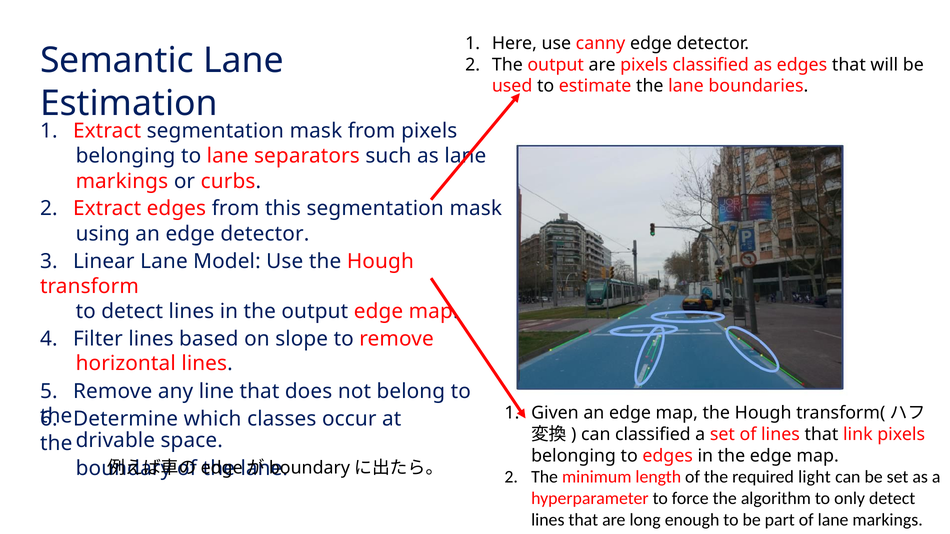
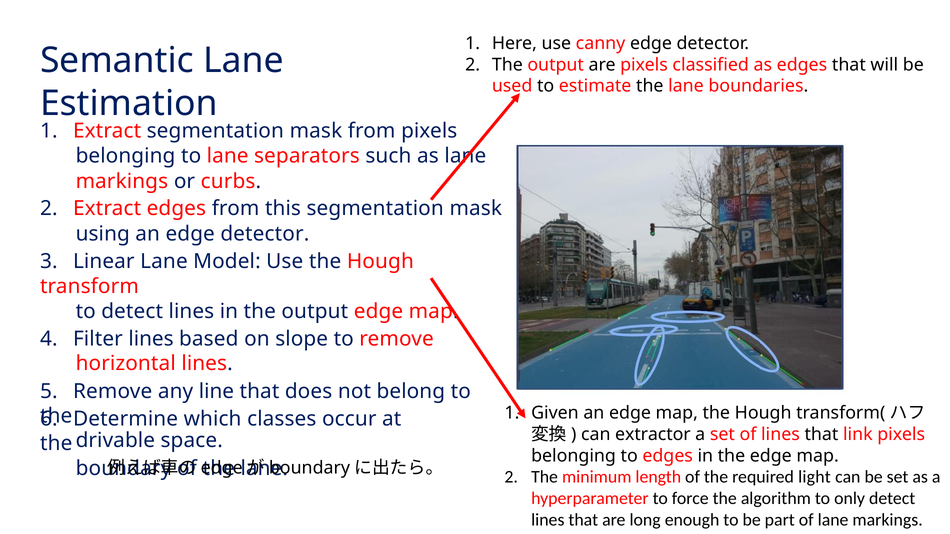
can classified: classified -> extractor (653, 435)
